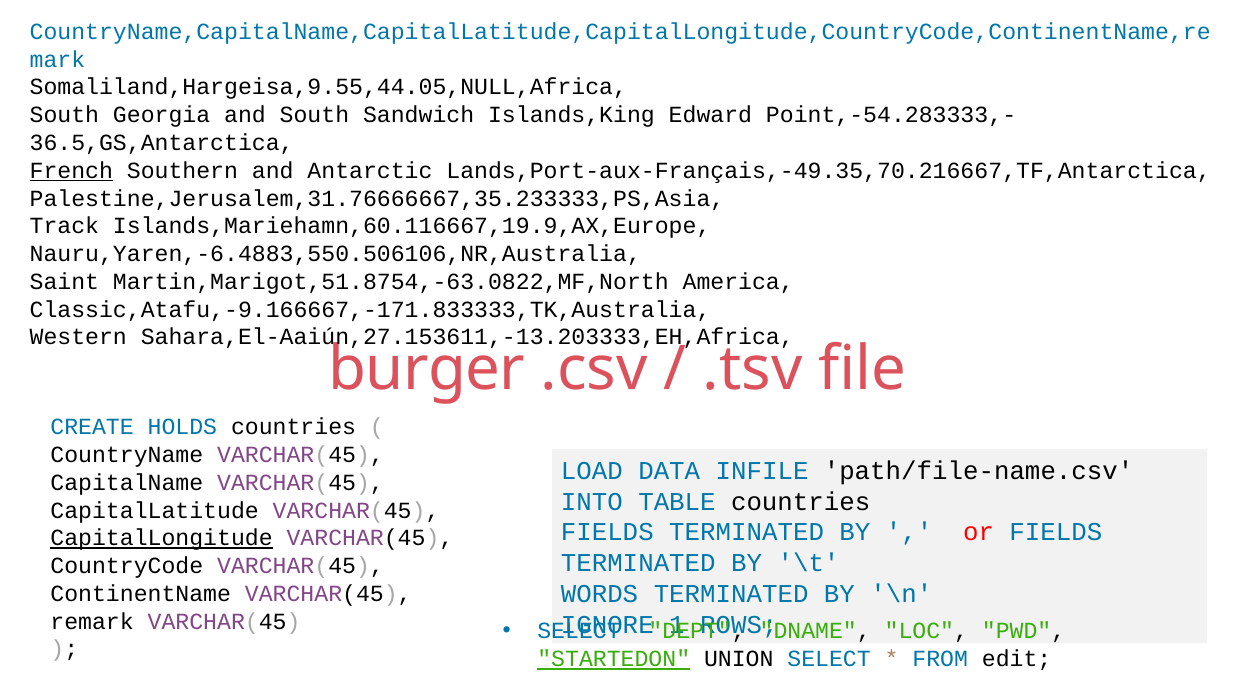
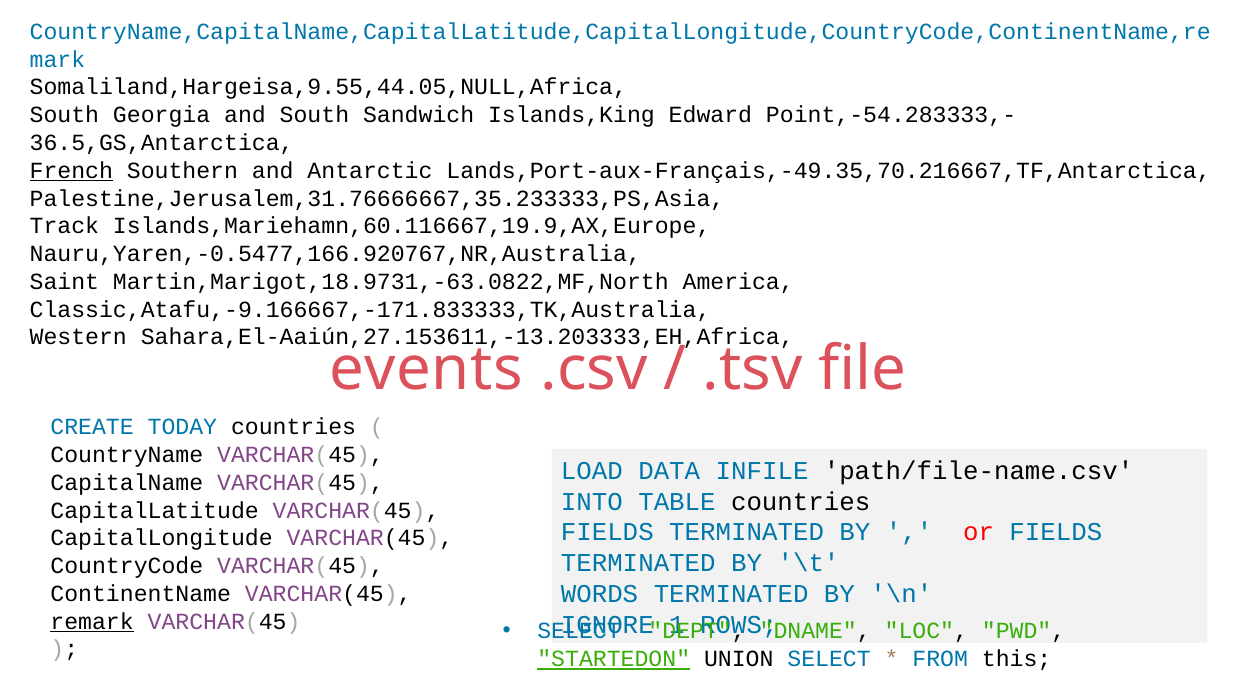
Nauru,Yaren,-6.4883,550.506106,NR,Australia: Nauru,Yaren,-6.4883,550.506106,NR,Australia -> Nauru,Yaren,-0.5477,166.920767,NR,Australia (335, 254)
Martin,Marigot,51.8754,-63.0822,MF,North: Martin,Marigot,51.8754,-63.0822,MF,North -> Martin,Marigot,18.9731,-63.0822,MF,North (391, 282)
burger: burger -> events (426, 370)
HOLDS: HOLDS -> TODAY (182, 428)
CapitalLongitude underline: present -> none (162, 539)
remark underline: none -> present (92, 622)
edit: edit -> this (1017, 660)
